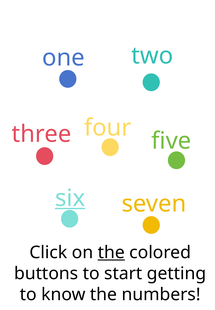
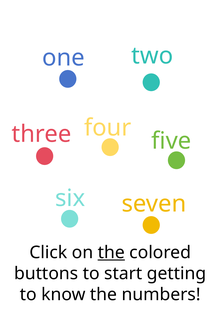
six underline: present -> none (70, 199)
